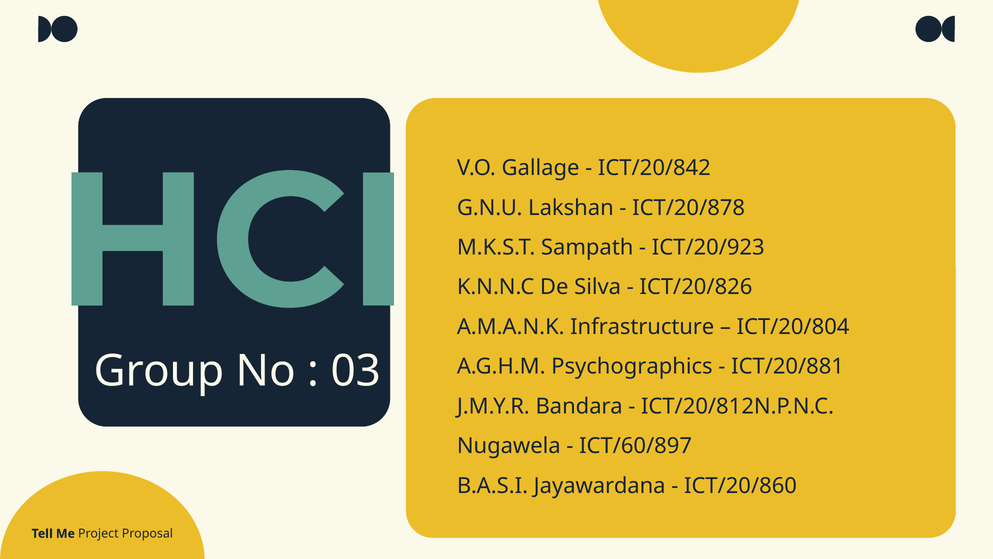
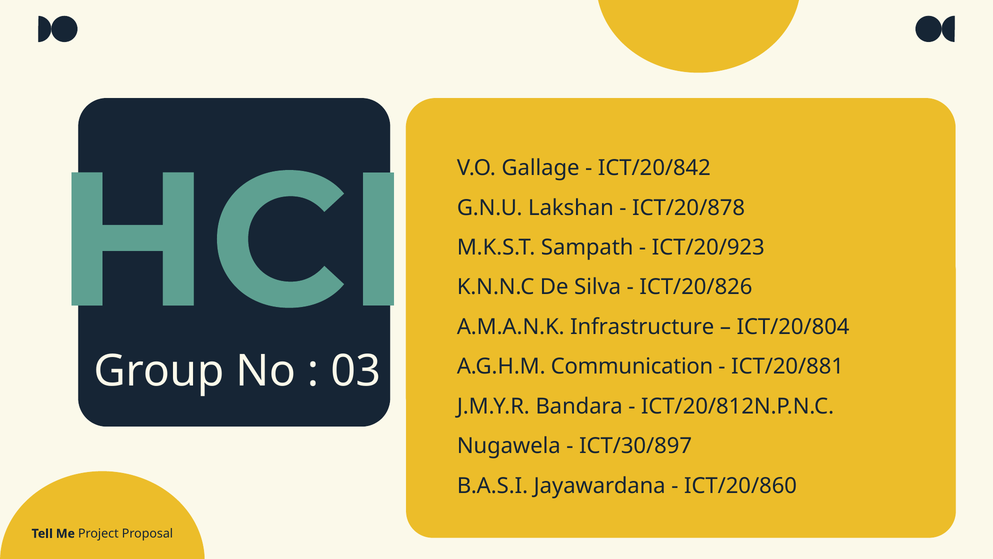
Psychographics: Psychographics -> Communication (632, 366)
ICT/60/897: ICT/60/897 -> ICT/30/897 (636, 446)
